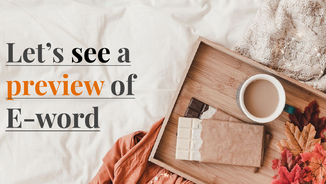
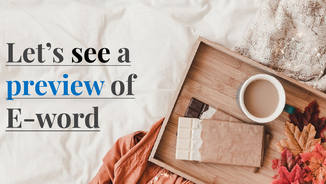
preview colour: orange -> blue (55, 86)
